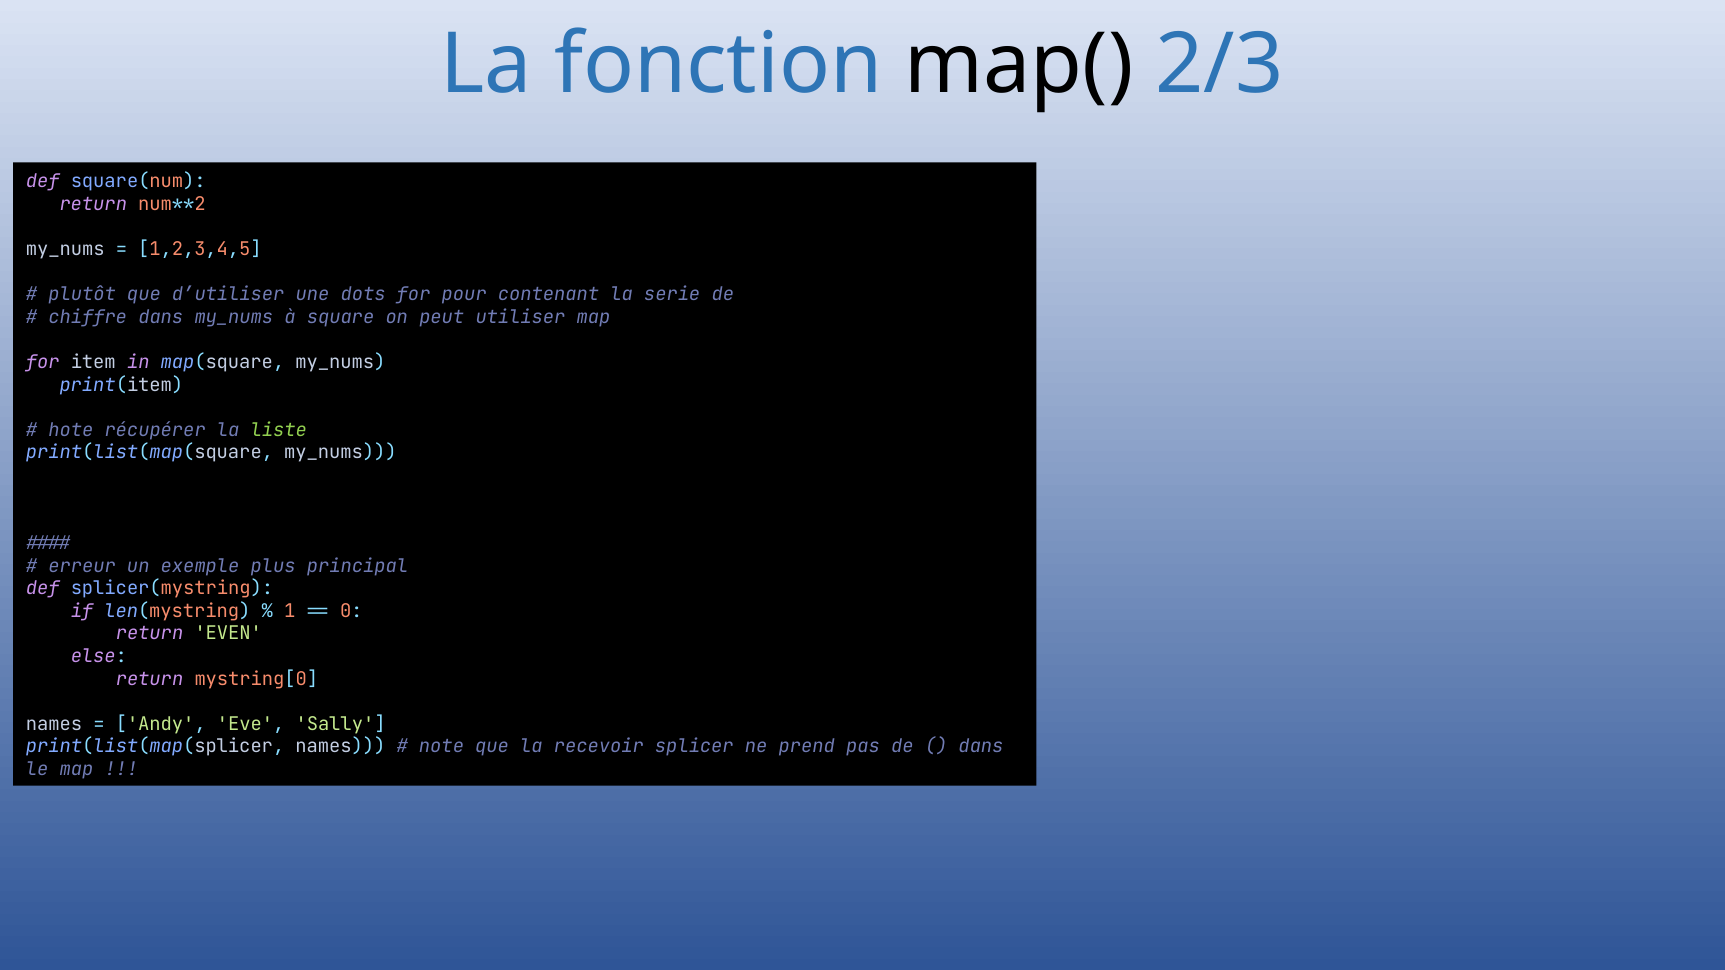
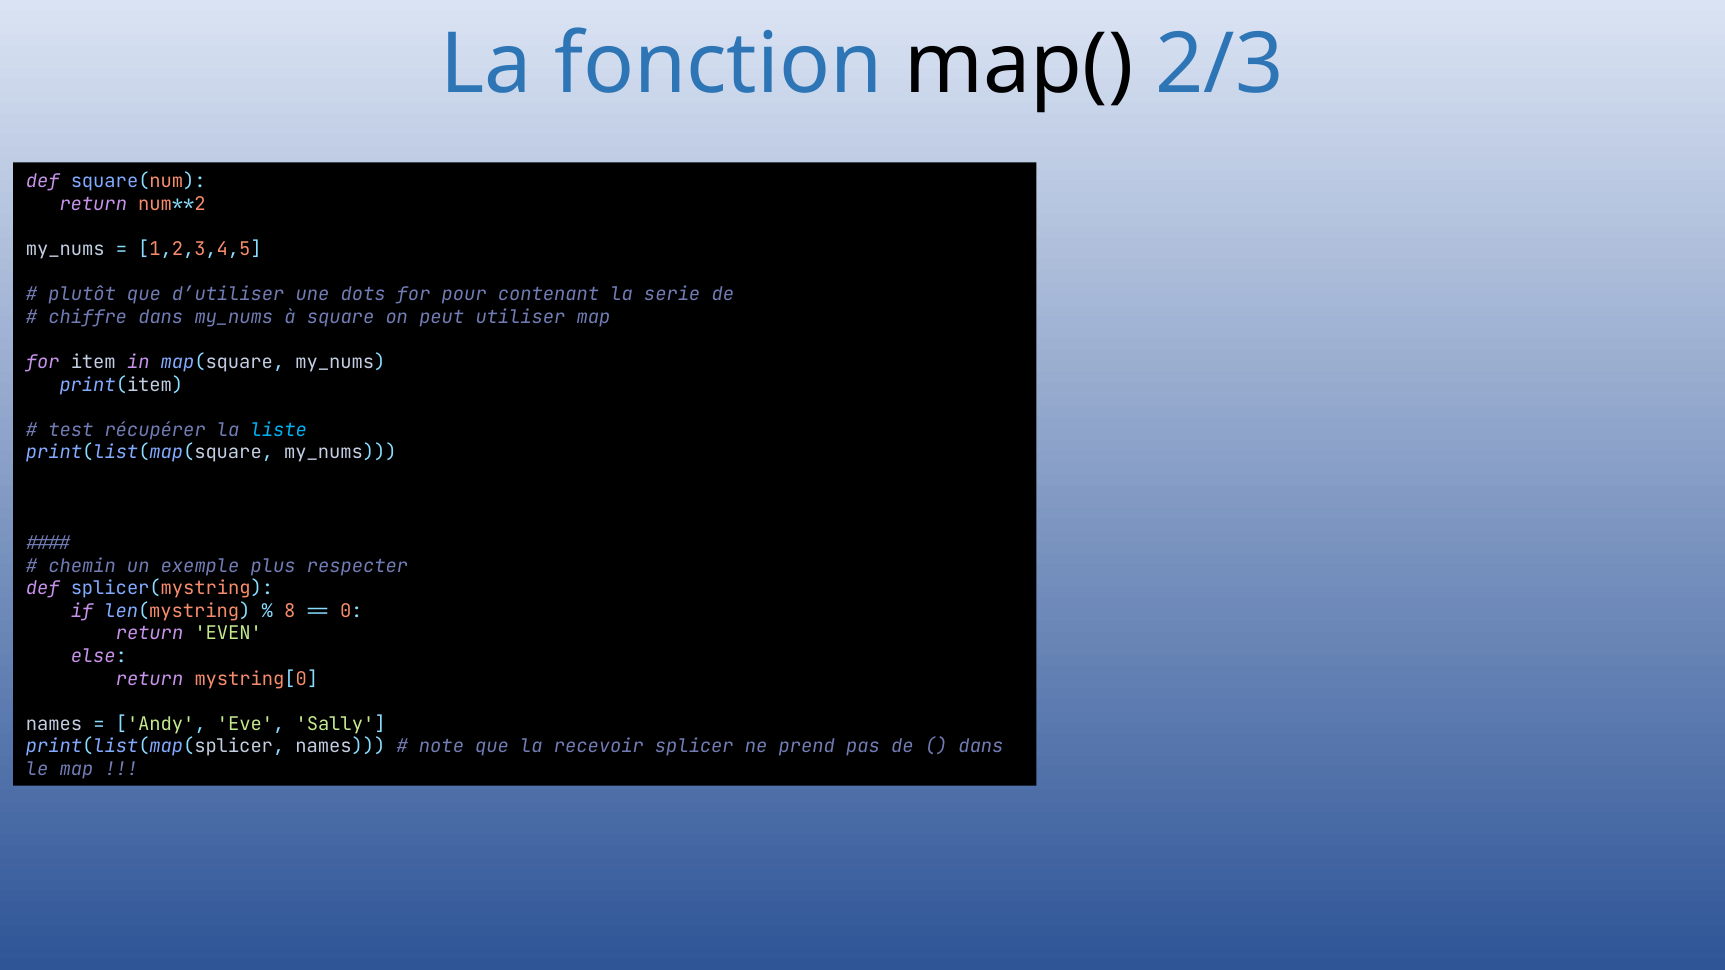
hote: hote -> test (71, 430)
liste colour: light green -> light blue (279, 430)
erreur: erreur -> chemin (82, 566)
principal: principal -> respecter (358, 566)
1: 1 -> 8 (290, 611)
